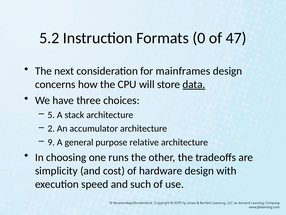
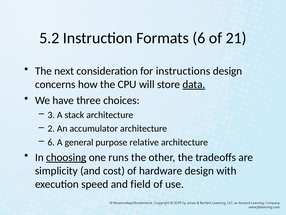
Formats 0: 0 -> 6 (199, 38)
47: 47 -> 21 (236, 38)
mainframes: mainframes -> instructions (183, 71)
5: 5 -> 3 (51, 115)
9: 9 -> 6 (51, 142)
choosing underline: none -> present (66, 157)
such: such -> field (141, 184)
